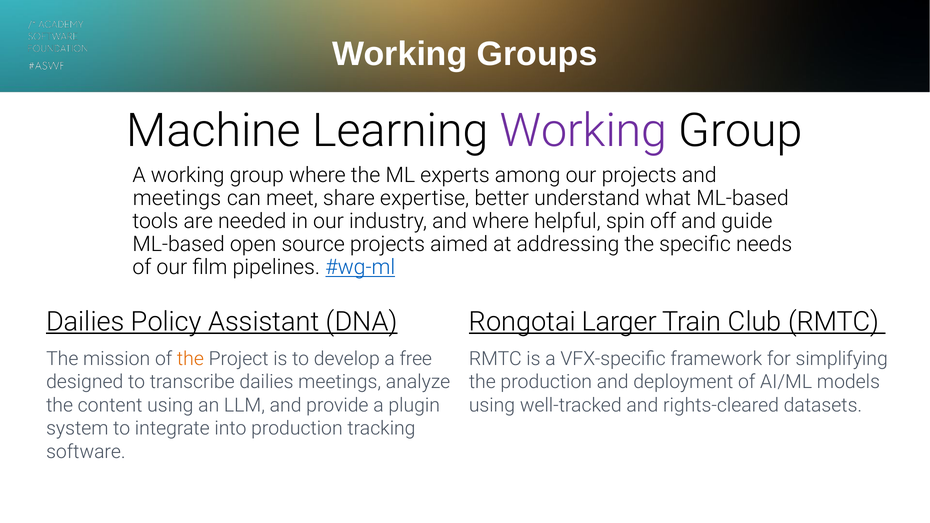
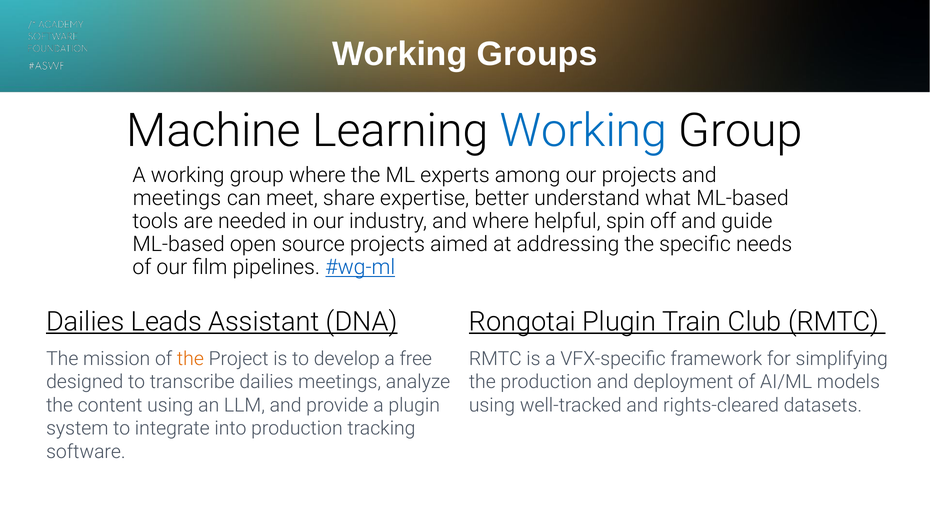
Working colour: purple -> blue (583, 131)
Policy: Policy -> Leads (166, 322)
Rongotai Larger: Larger -> Plugin (619, 322)
